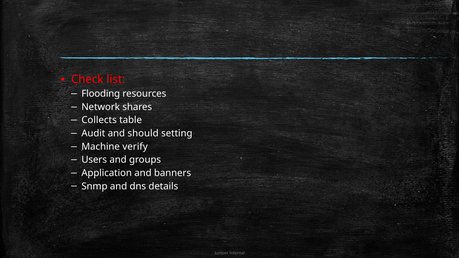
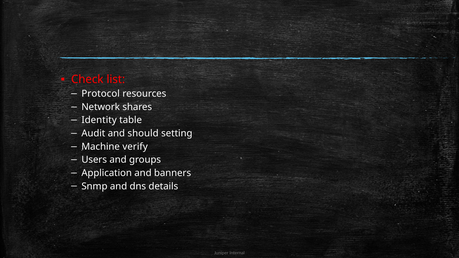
Flooding: Flooding -> Protocol (101, 94)
Collects: Collects -> Identity (99, 120)
